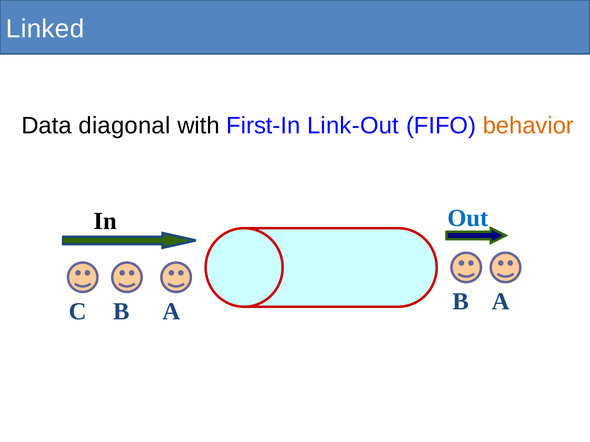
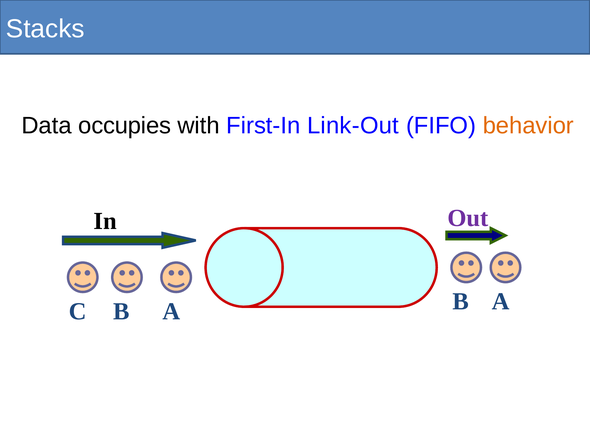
Linked: Linked -> Stacks (45, 29)
diagonal: diagonal -> occupies (125, 126)
Out colour: blue -> purple (468, 218)
